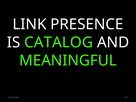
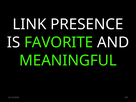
CATALOG: CATALOG -> FAVORITE (59, 42)
